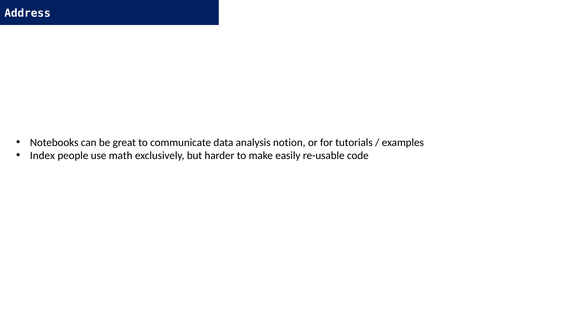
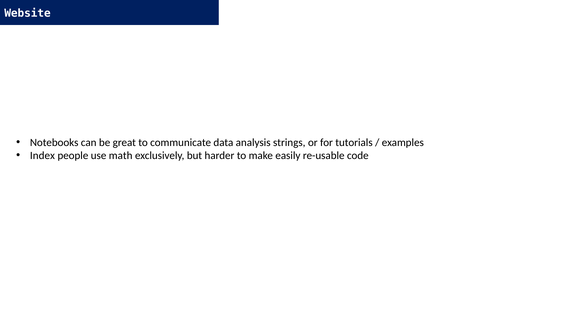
Address: Address -> Website (27, 13)
notion: notion -> strings (289, 142)
